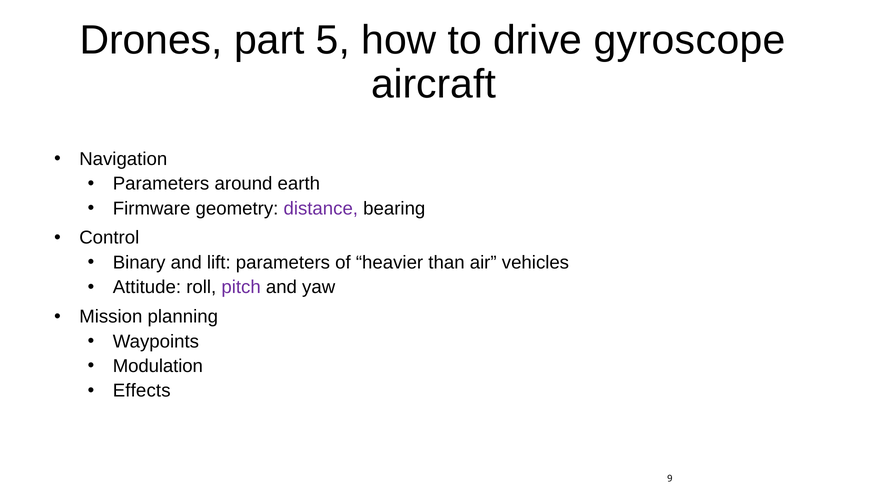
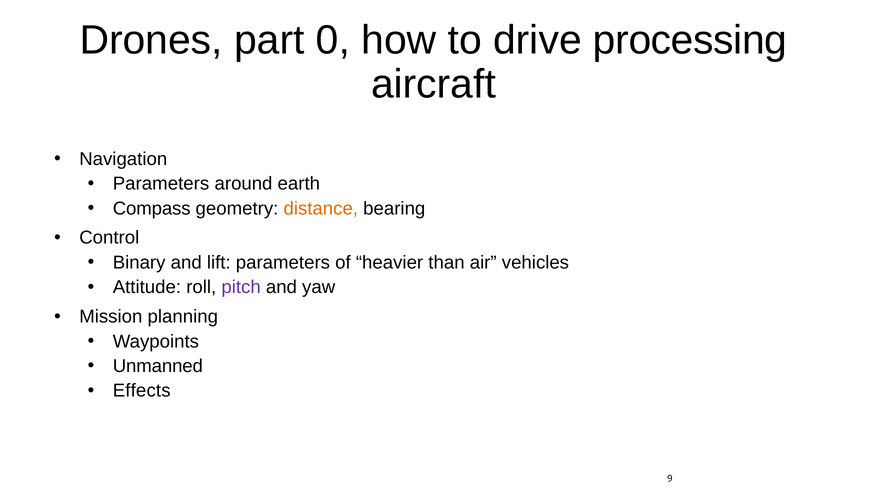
5: 5 -> 0 (333, 40)
gyroscope: gyroscope -> processing (690, 40)
Firmware: Firmware -> Compass (152, 209)
distance colour: purple -> orange (321, 209)
Modulation: Modulation -> Unmanned (158, 366)
